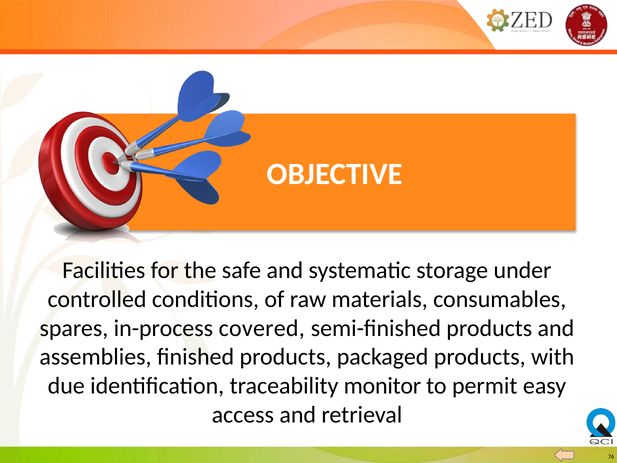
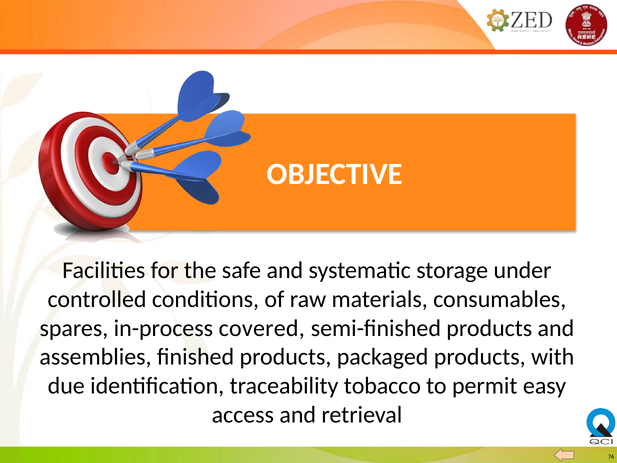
monitor: monitor -> tobacco (382, 386)
